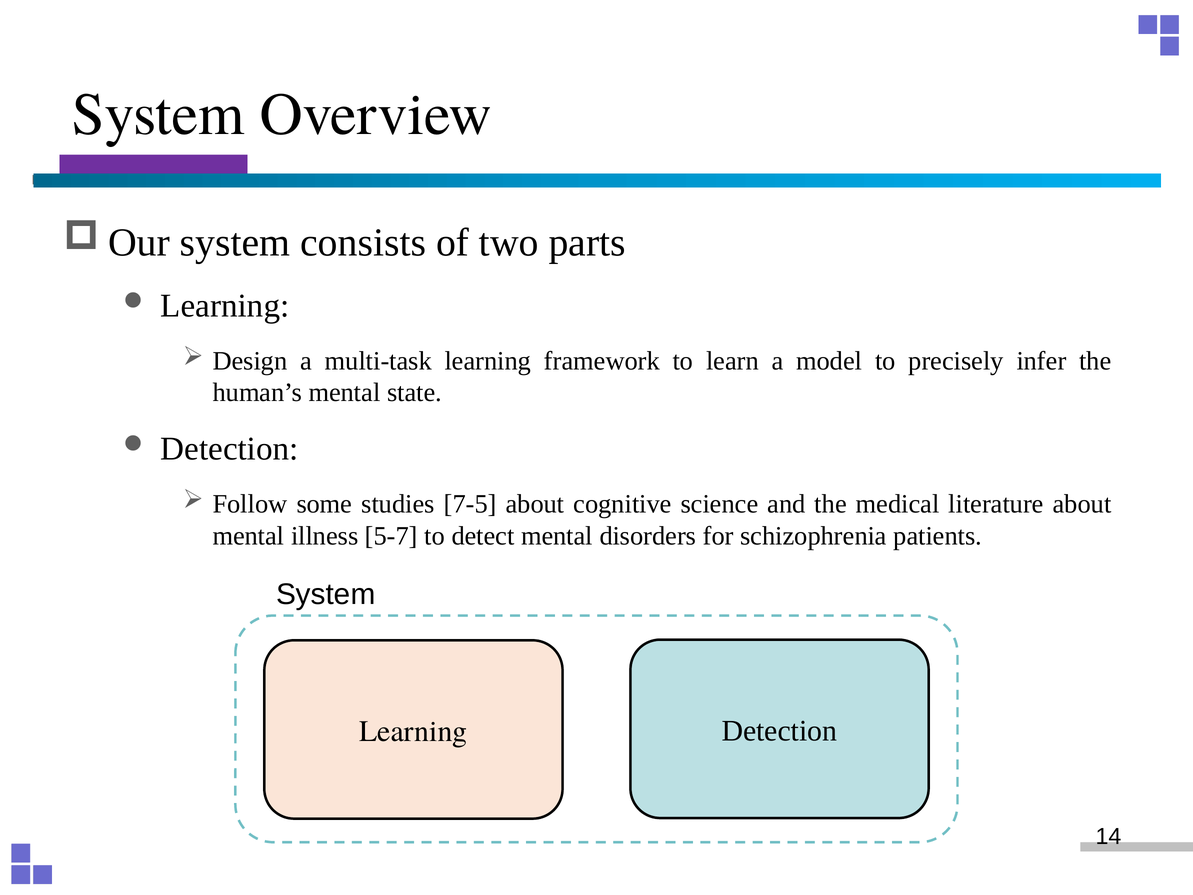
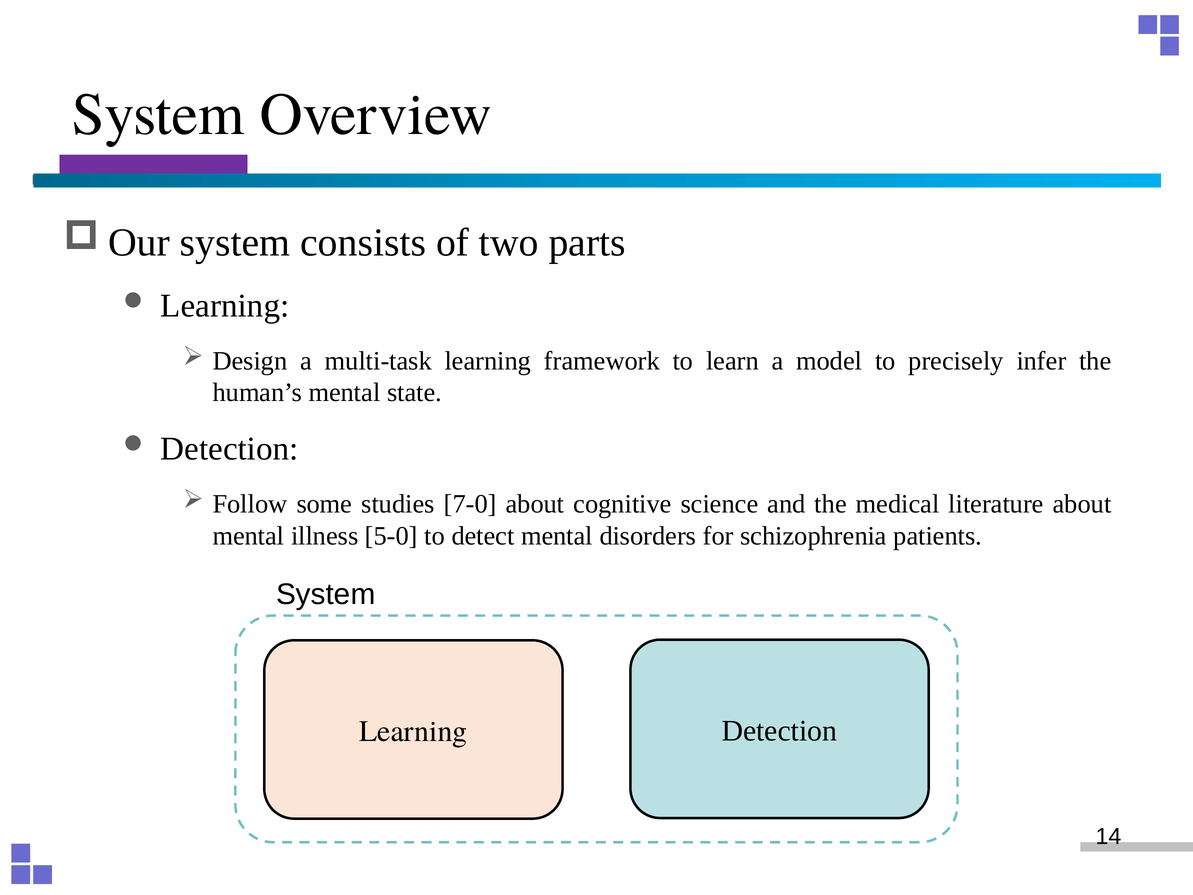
7-5: 7-5 -> 7-0 (470, 504)
5-7: 5-7 -> 5-0 (391, 536)
